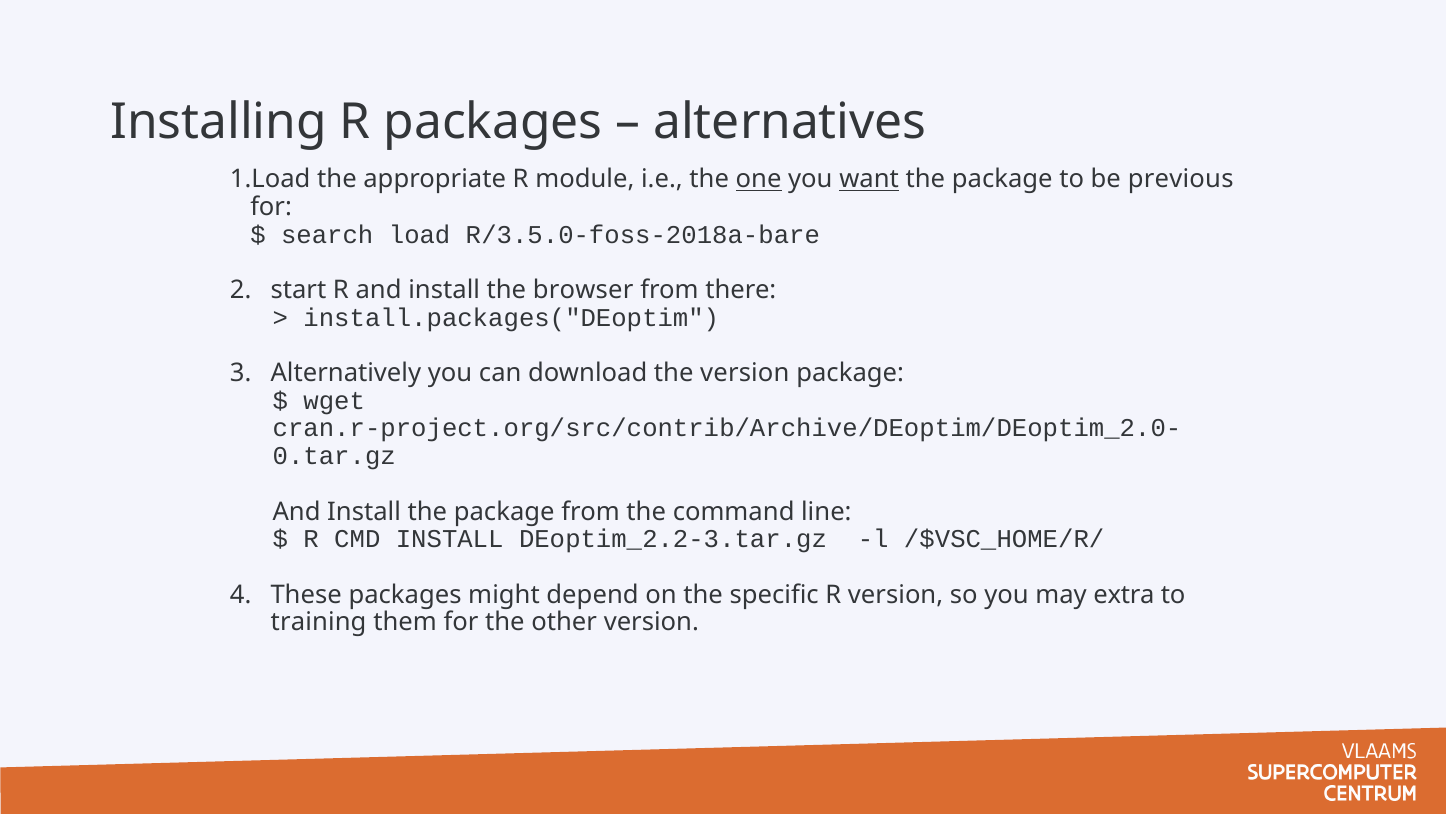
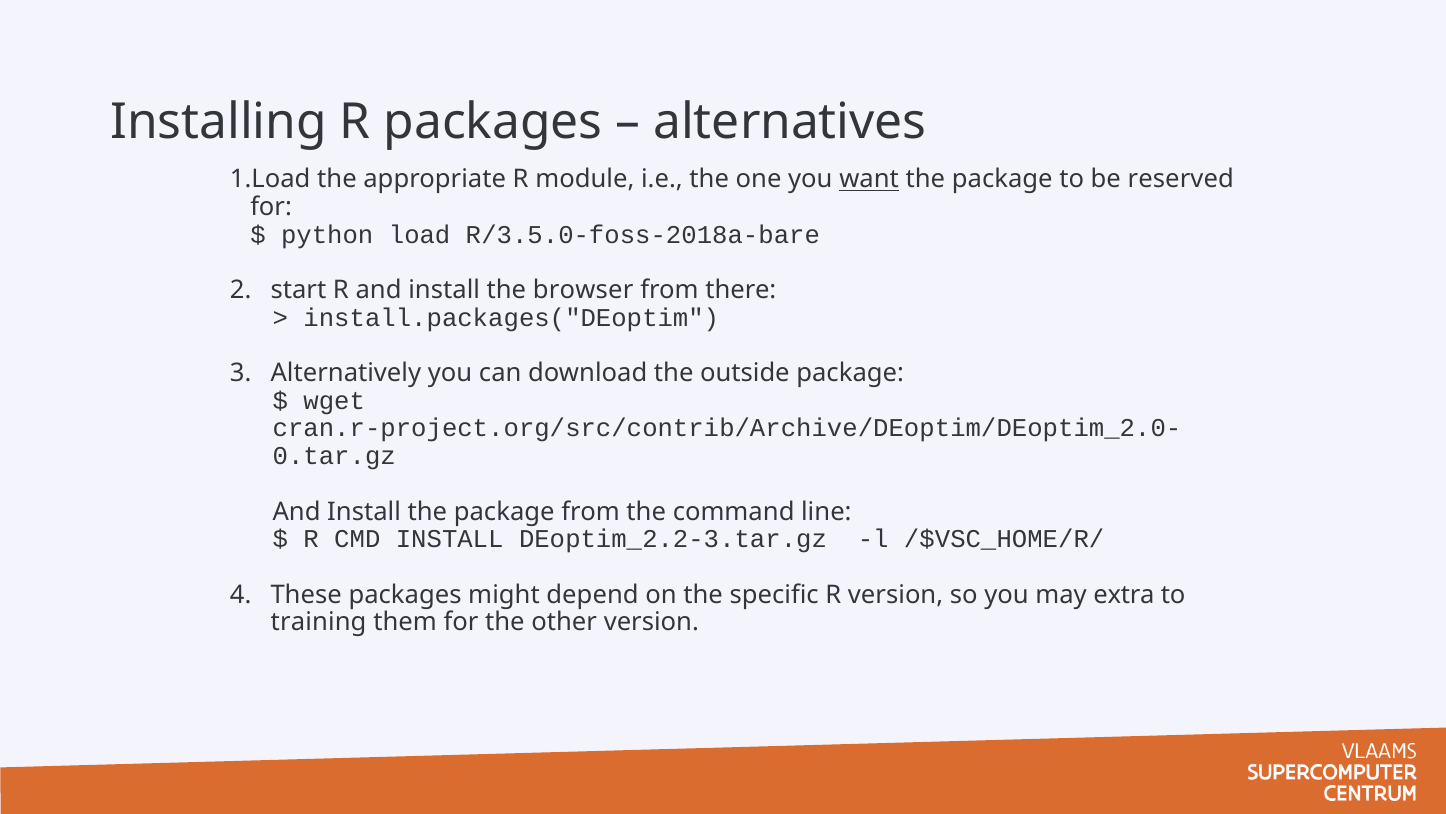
one underline: present -> none (759, 179)
previous: previous -> reserved (1181, 179)
search: search -> python (327, 235)
the version: version -> outside (745, 373)
